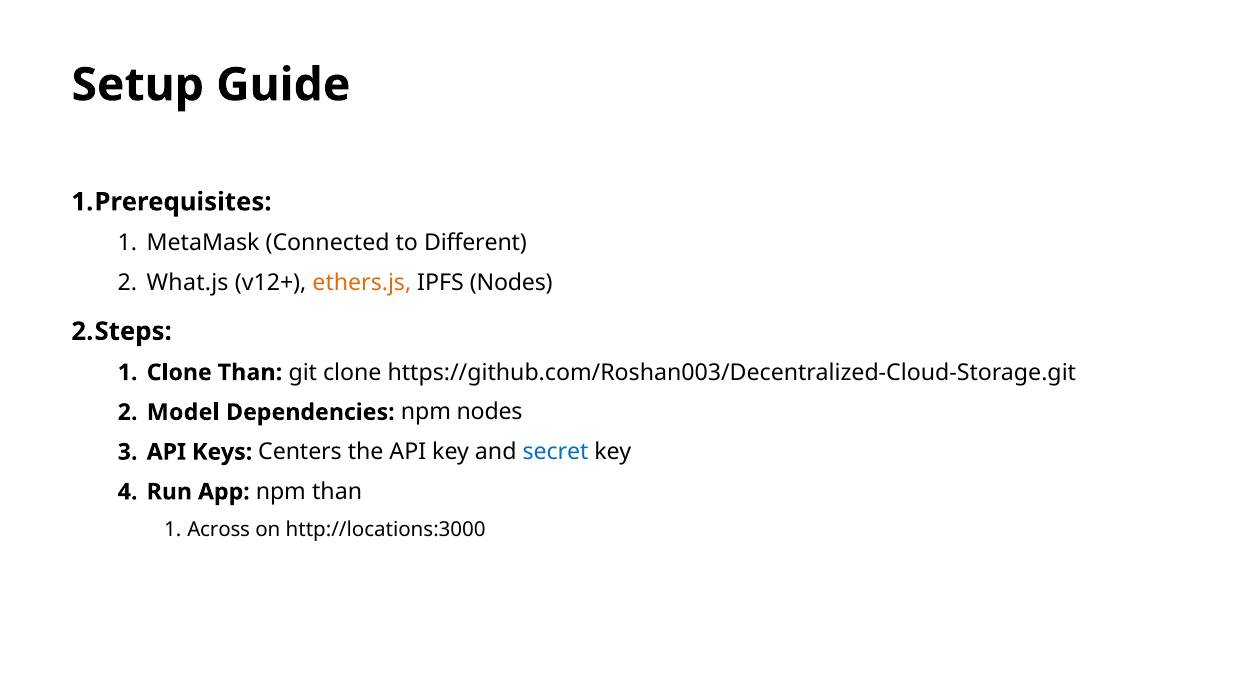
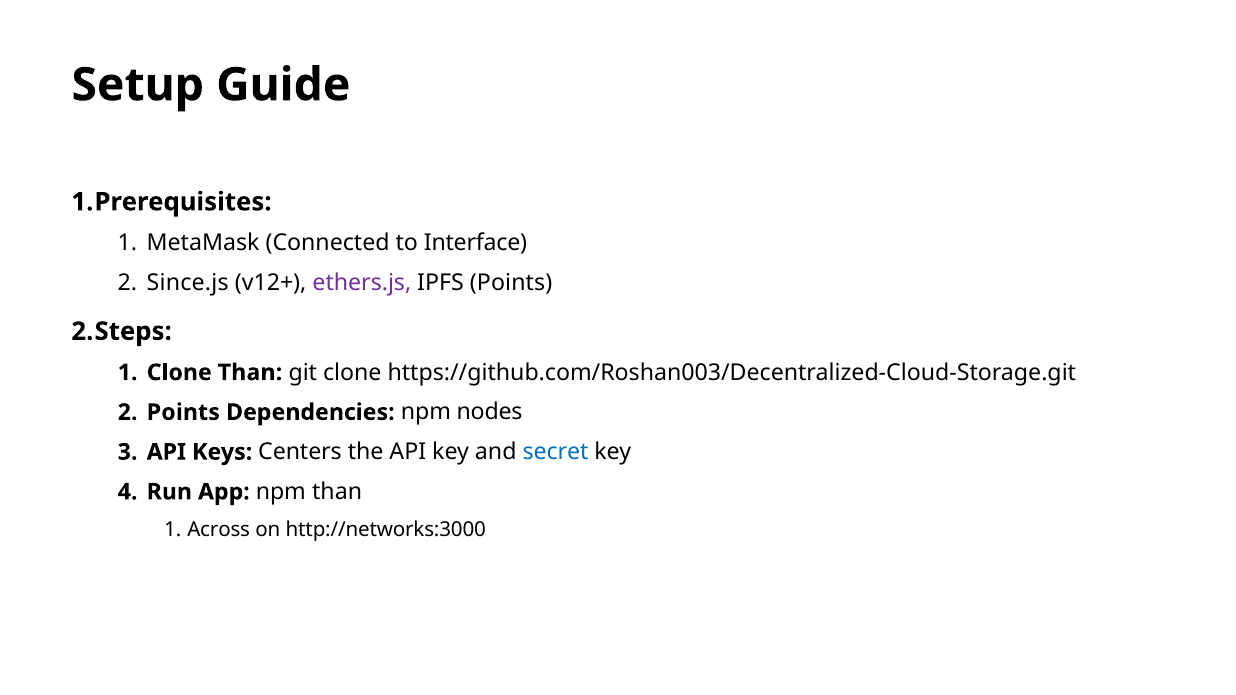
Different: Different -> Interface (475, 243)
What.js: What.js -> Since.js (188, 283)
ethers.js colour: orange -> purple (362, 283)
IPFS Nodes: Nodes -> Points (511, 283)
Model: Model -> Points (183, 412)
http://locations:3000: http://locations:3000 -> http://networks:3000 (386, 529)
